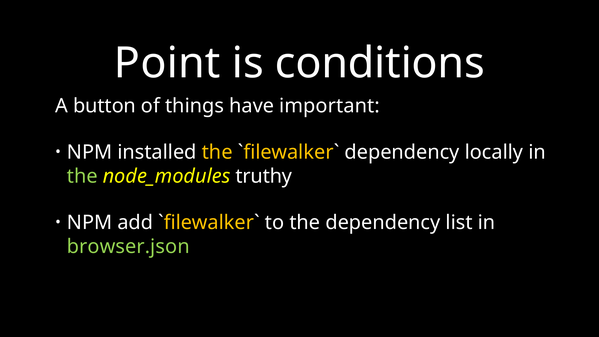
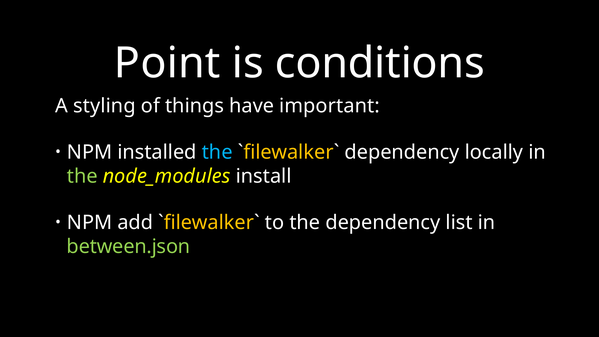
button: button -> styling (104, 106)
the colour: yellow -> light blue (217, 152)
truthy: truthy -> install (264, 176)
browser.json: browser.json -> between.json (128, 247)
